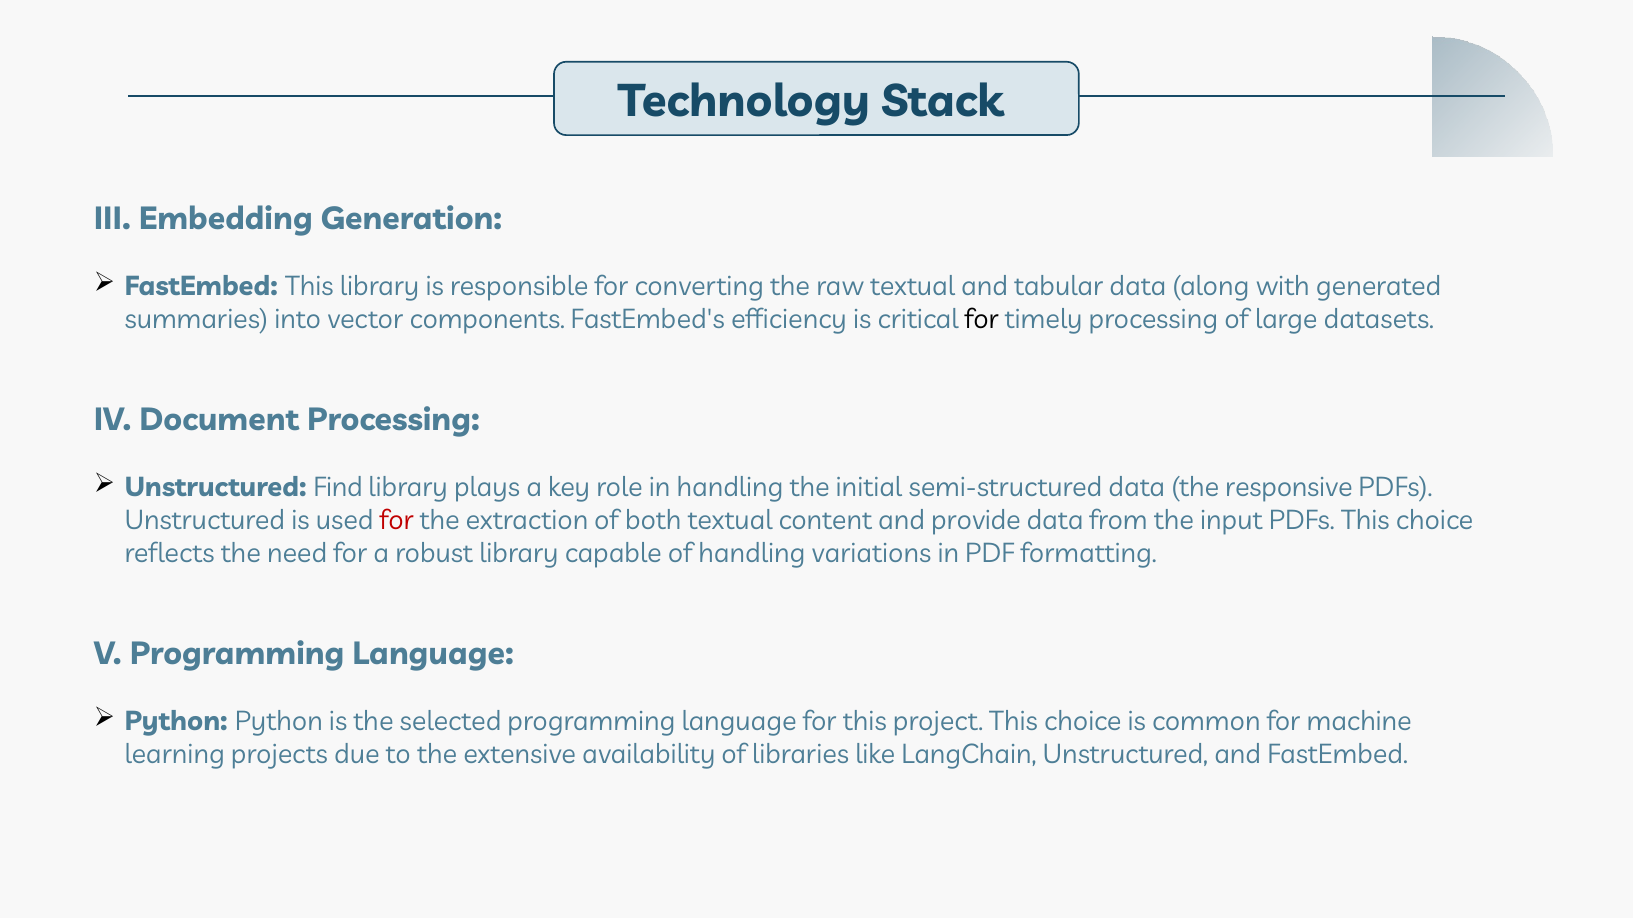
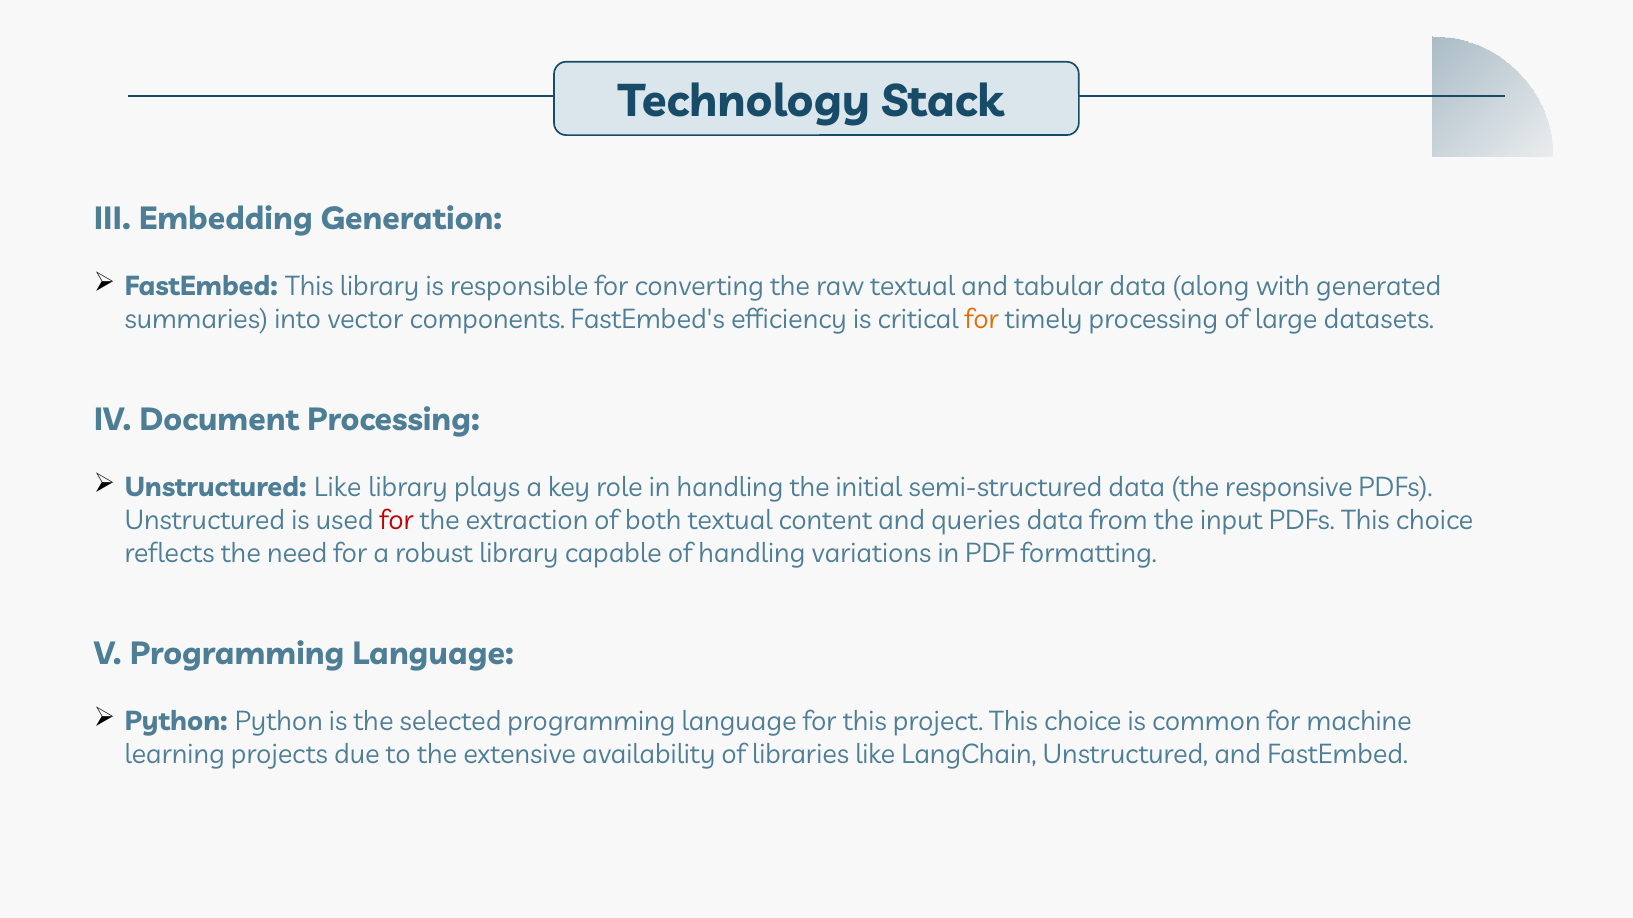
for colour: black -> orange (982, 319)
Unstructured Find: Find -> Like (338, 488)
provide: provide -> queries (976, 521)
